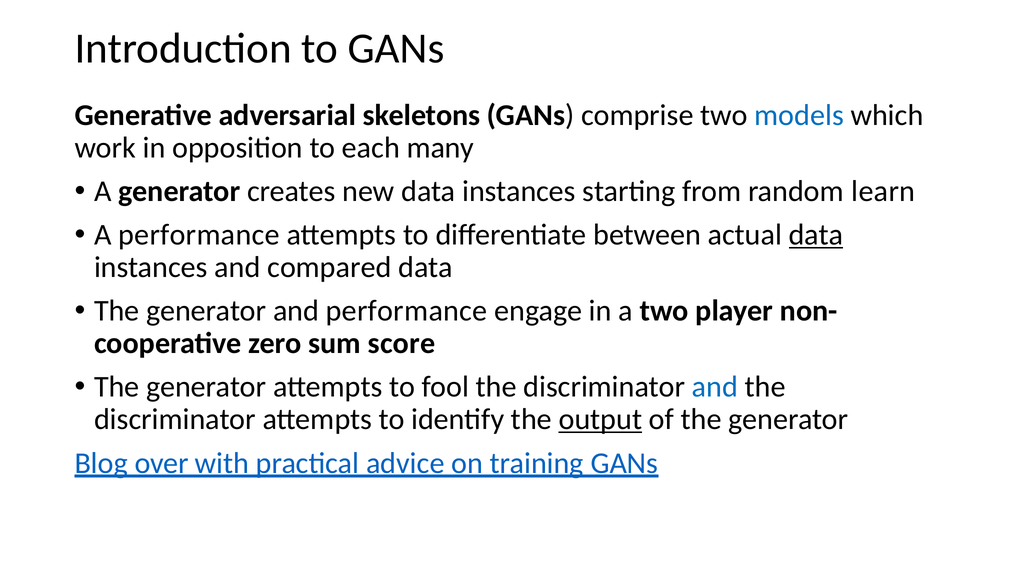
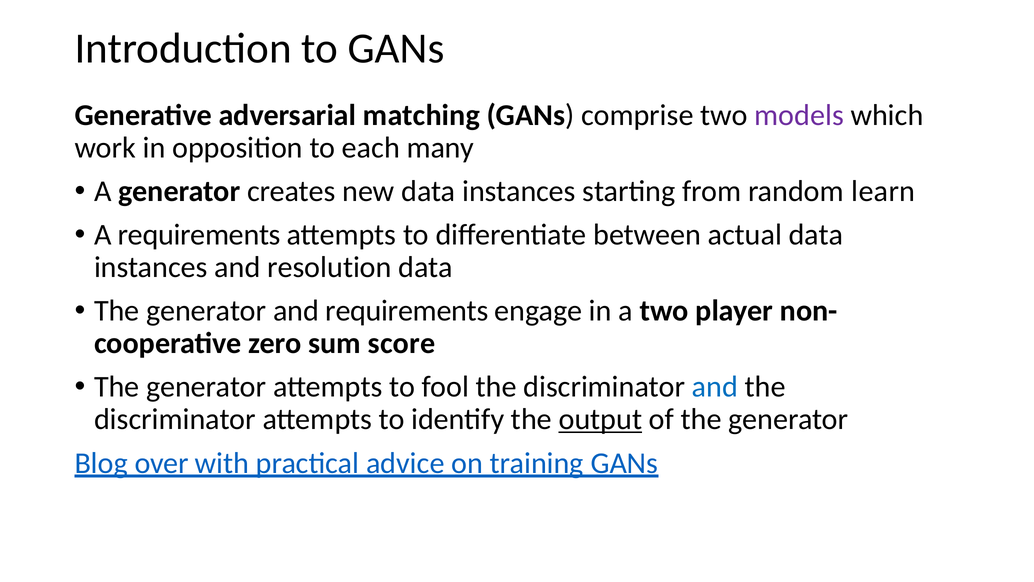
skeletons: skeletons -> matching (421, 115)
models colour: blue -> purple (799, 115)
A performance: performance -> requirements (199, 235)
data underline: present -> none (816, 235)
compared: compared -> resolution (329, 267)
and performance: performance -> requirements (407, 311)
